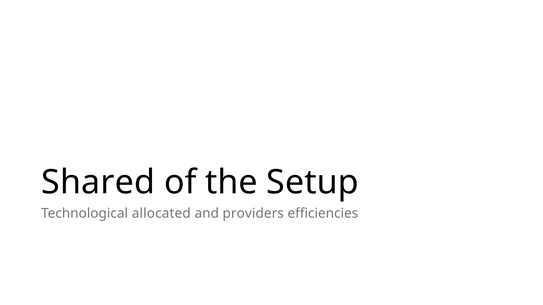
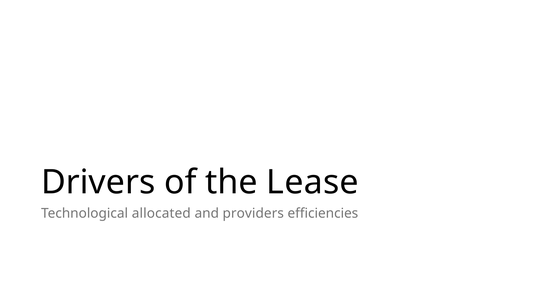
Shared: Shared -> Drivers (98, 183)
Setup: Setup -> Lease (313, 183)
